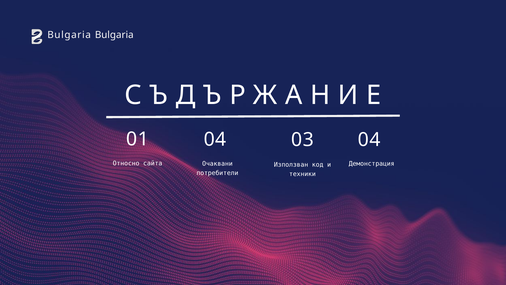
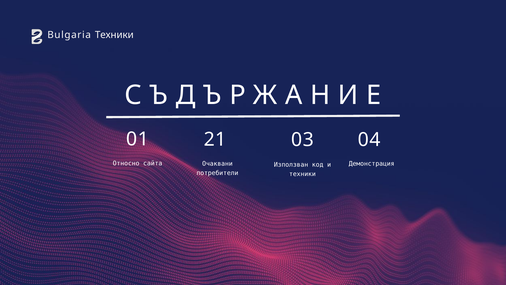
Bulgaria Bulgaria: Bulgaria -> Техники (114, 35)
01 04: 04 -> 21 (215, 139)
